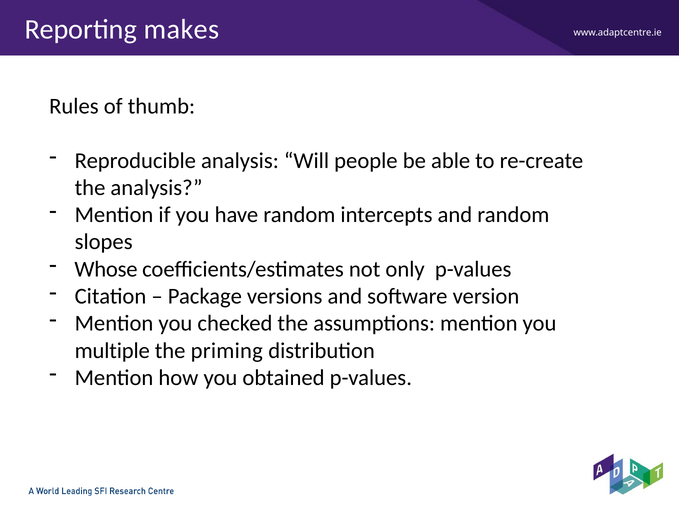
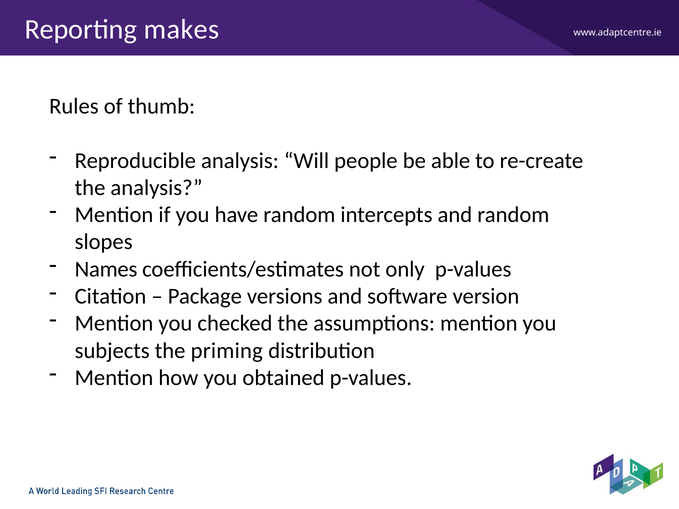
Whose: Whose -> Names (106, 269)
multiple: multiple -> subjects (112, 351)
